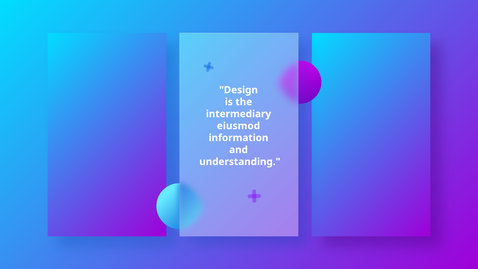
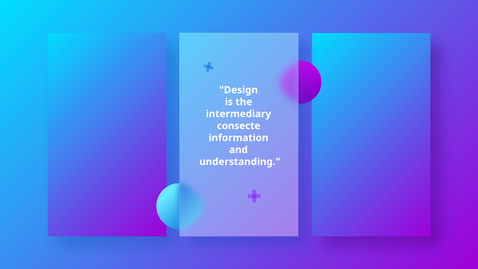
eiusmod: eiusmod -> consecte (239, 126)
